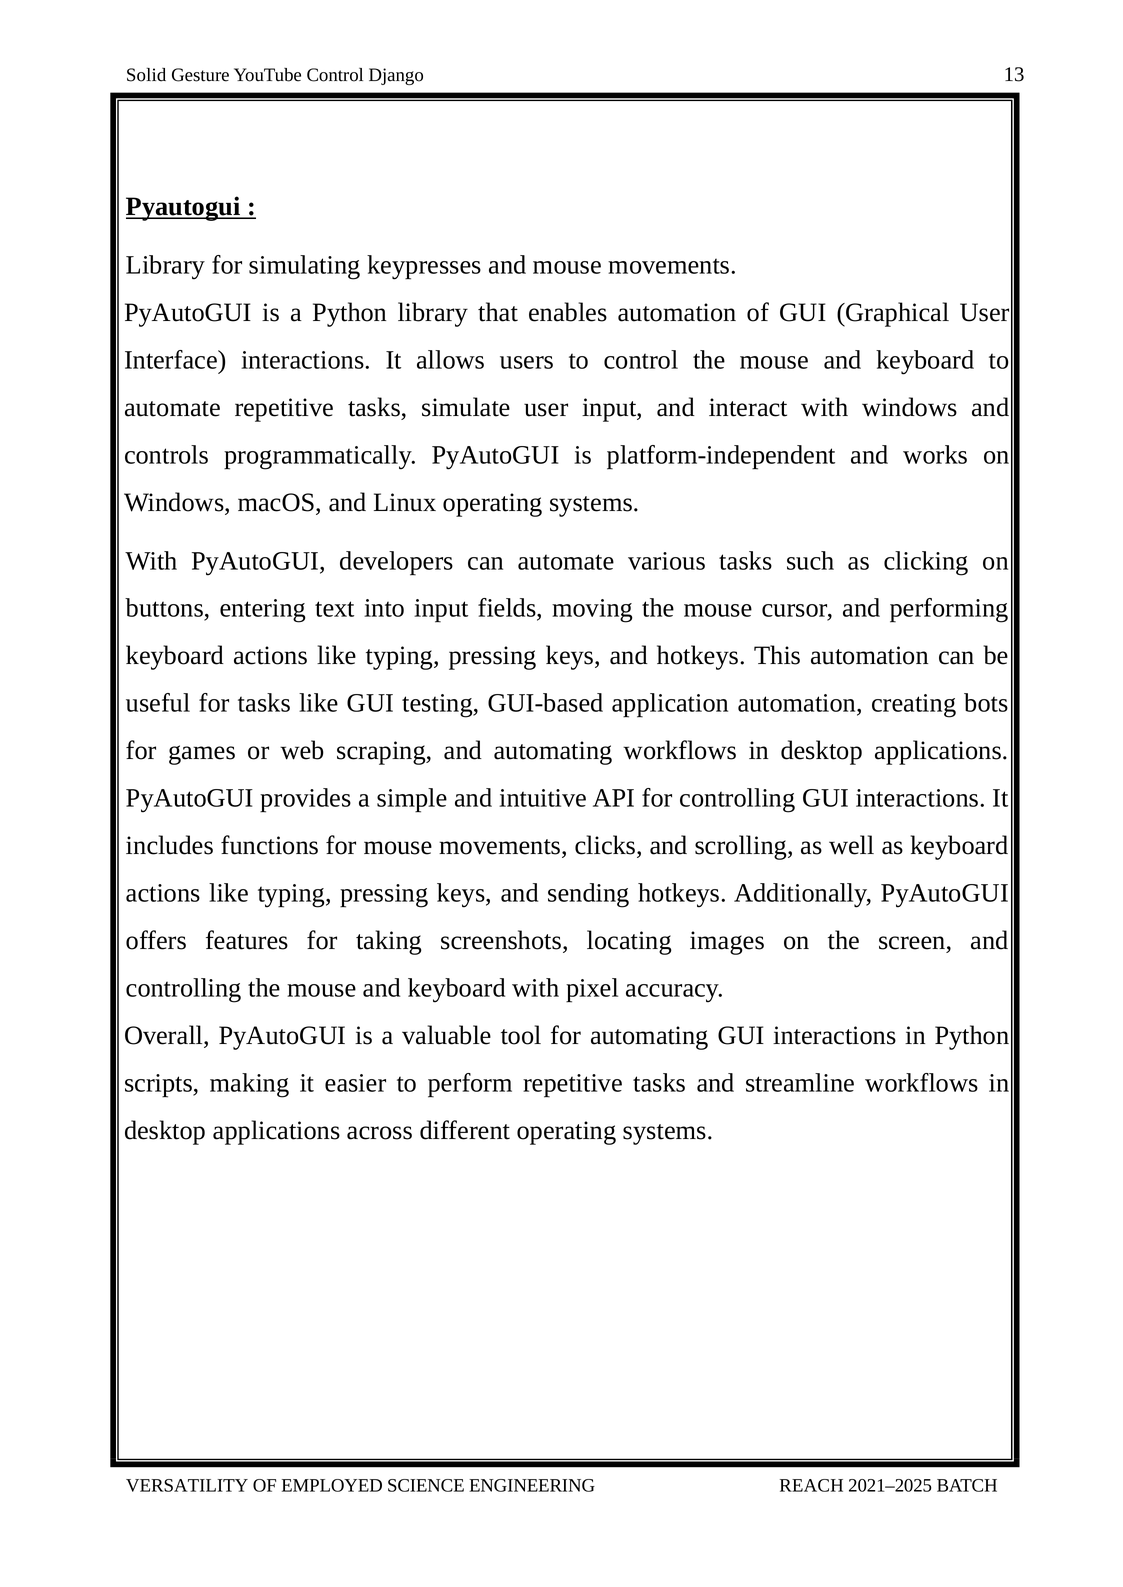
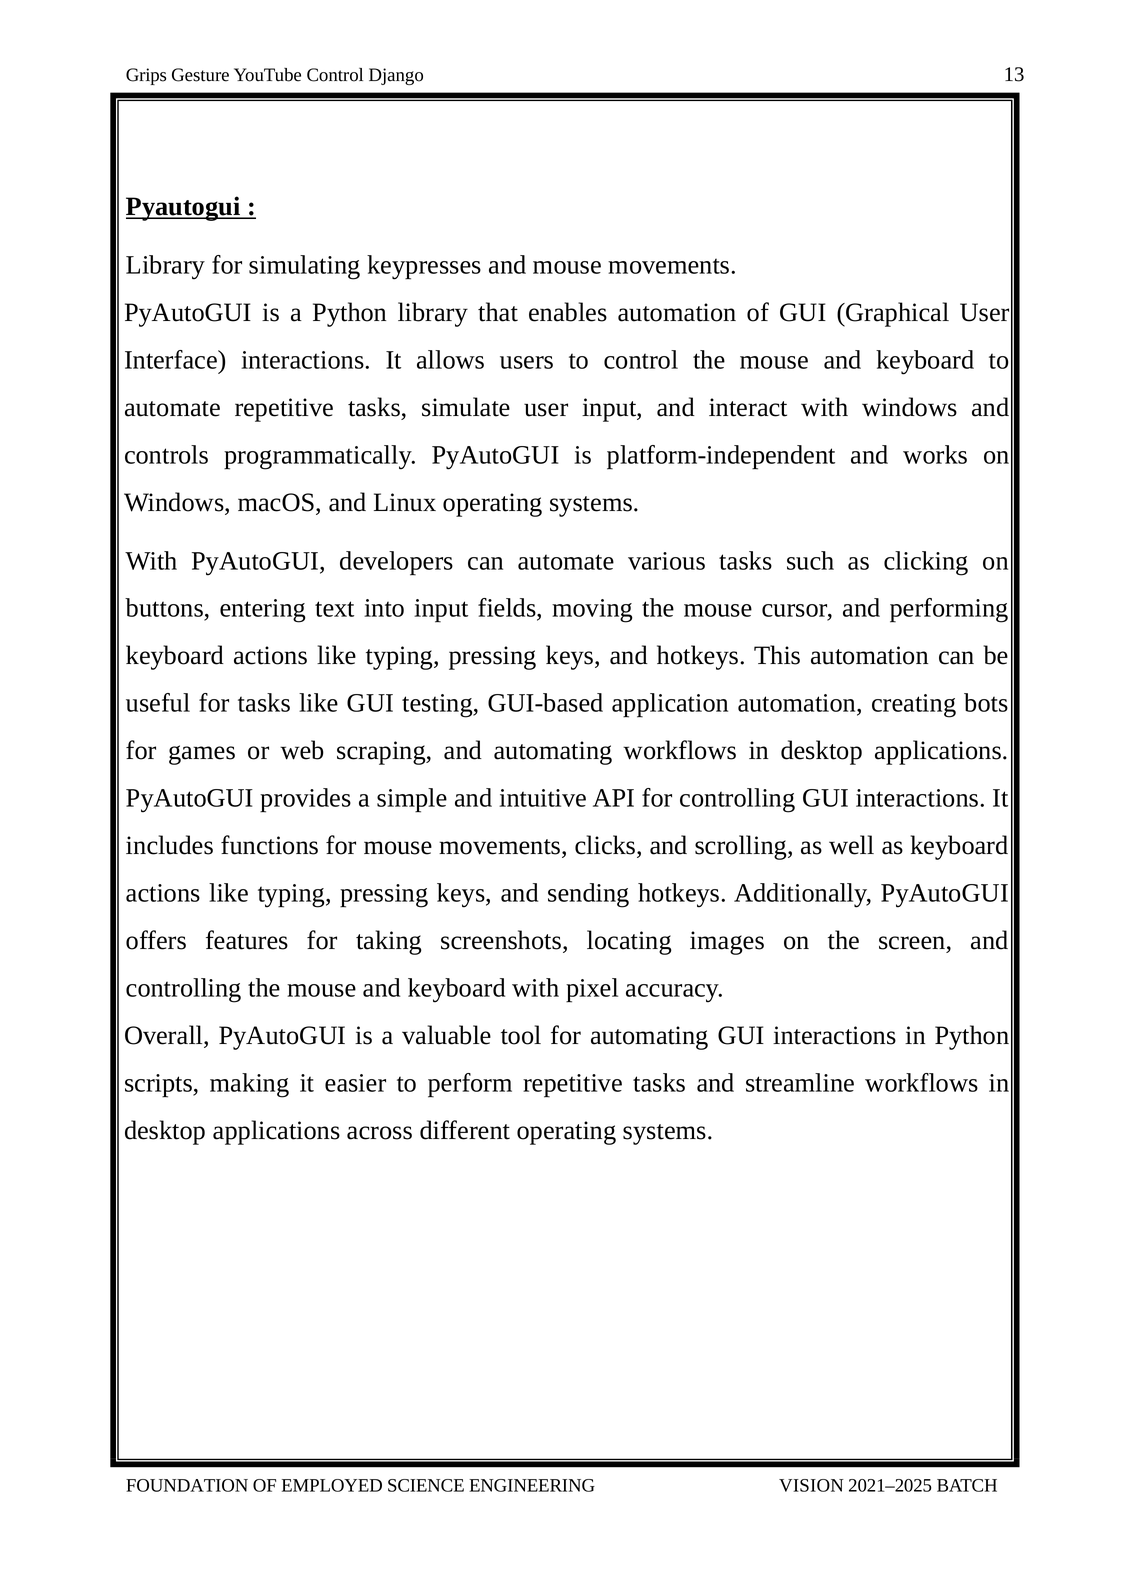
Solid: Solid -> Grips (146, 75)
VERSATILITY: VERSATILITY -> FOUNDATION (187, 1486)
REACH: REACH -> VISION (812, 1486)
